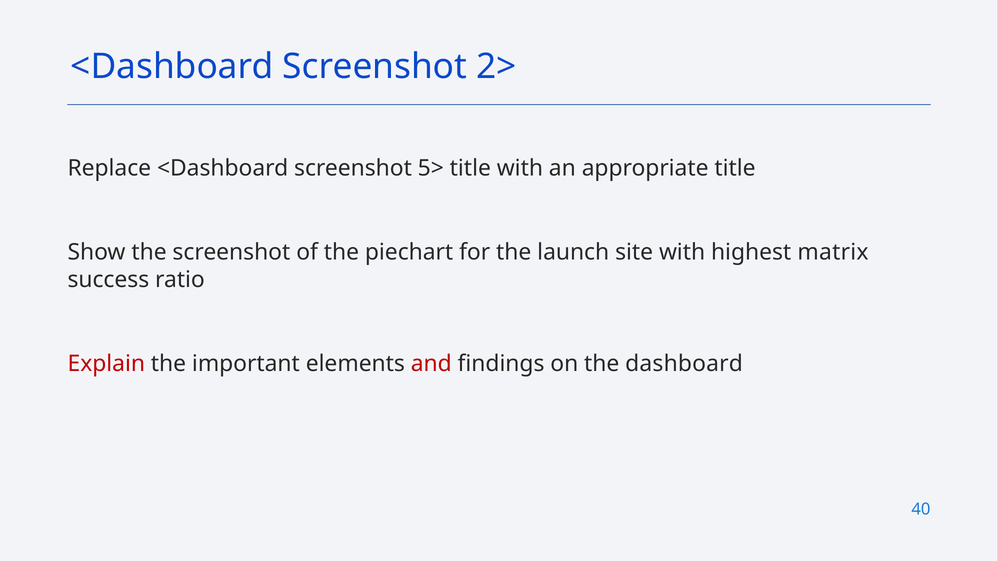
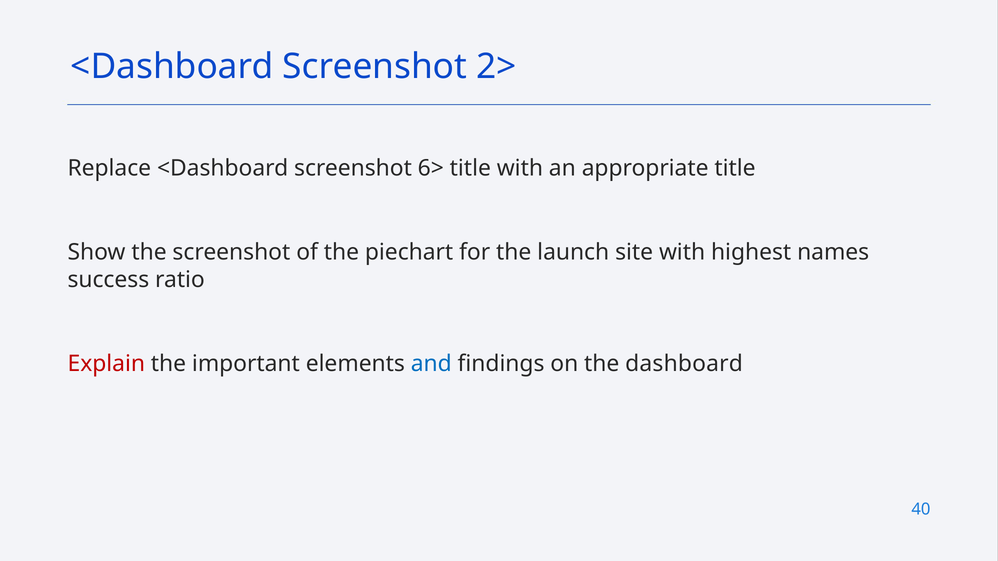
5>: 5> -> 6> (431, 168)
matrix: matrix -> names (833, 252)
and colour: red -> blue (431, 364)
